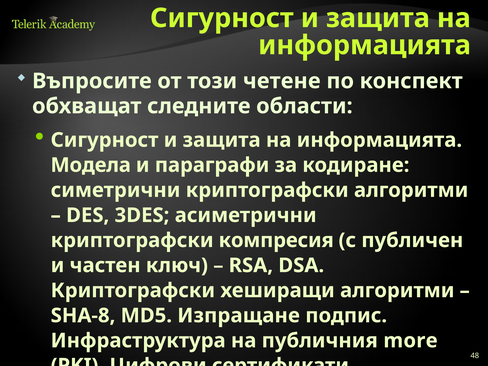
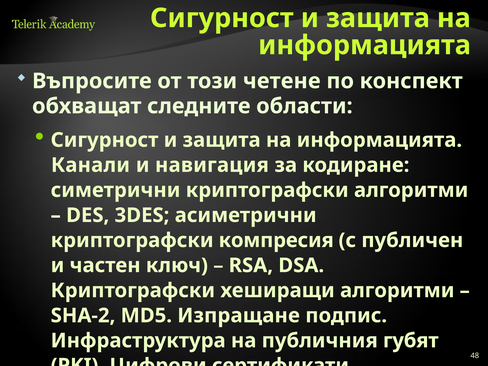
Модела: Модела -> Канали (91, 165)
параграфи: параграфи -> навигация (212, 165)
SHA-8: SHA-8 -> SHA-2 (83, 316)
more: more -> губят (411, 341)
